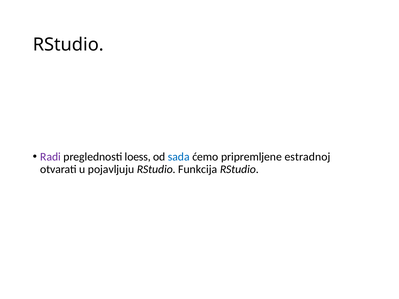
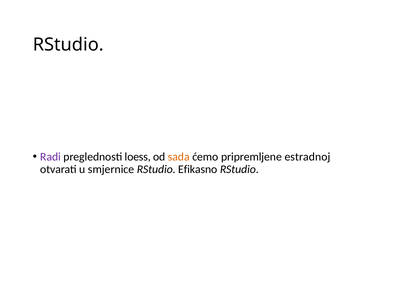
sada colour: blue -> orange (179, 157)
pojavljuju: pojavljuju -> smjernice (111, 169)
Funkcija: Funkcija -> Efikasno (198, 169)
